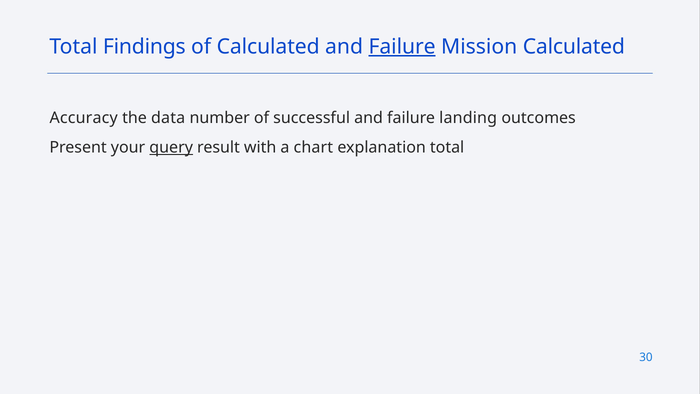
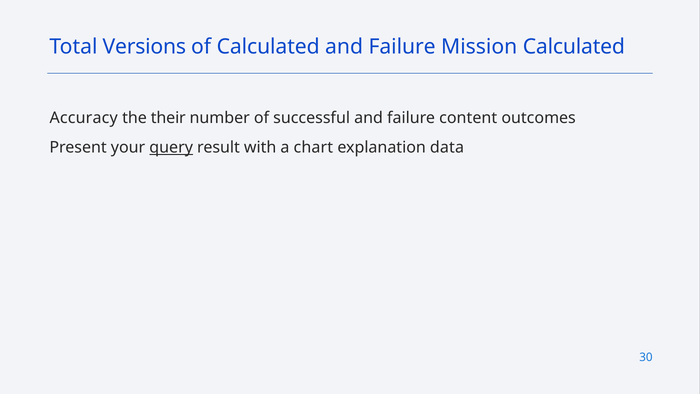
Findings: Findings -> Versions (144, 47)
Failure underline: present -> none (402, 47)
data: data -> their (168, 118)
landing: landing -> content (468, 118)
explanation total: total -> data (447, 148)
